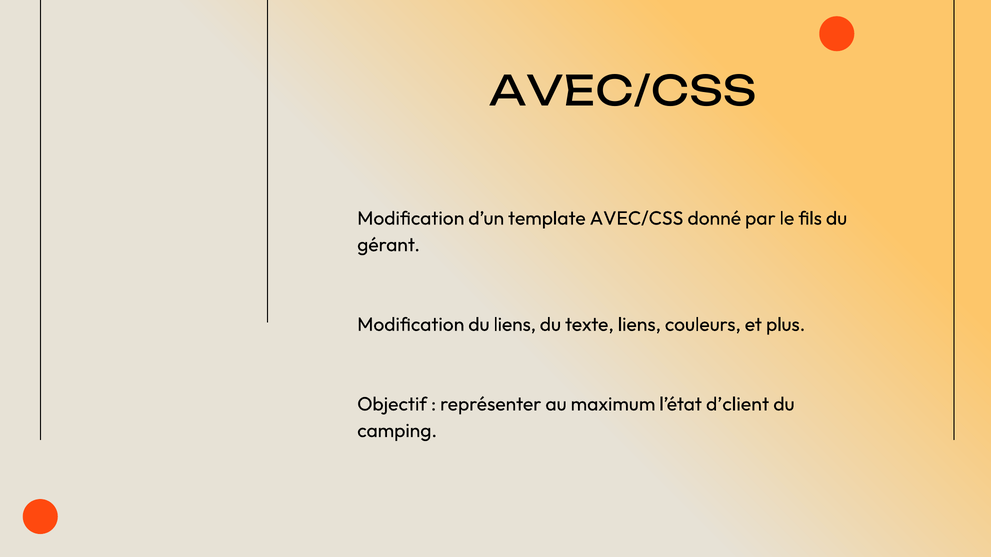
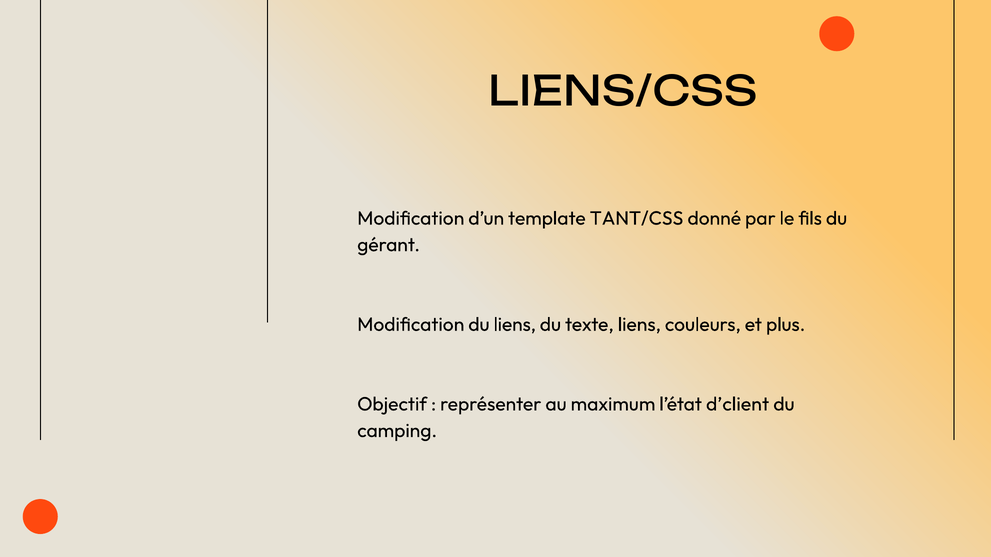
AVEC/CSS: AVEC/CSS -> LIENS/CSS (623, 92)
template AVEC/CSS: AVEC/CSS -> TANT/CSS (637, 218)
